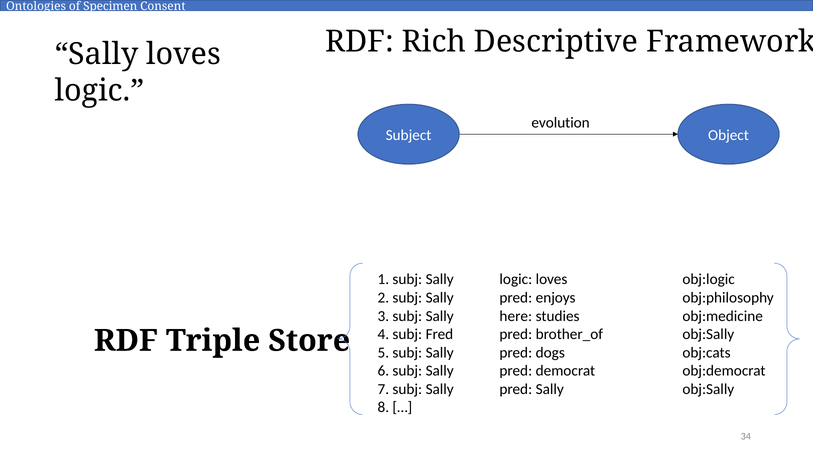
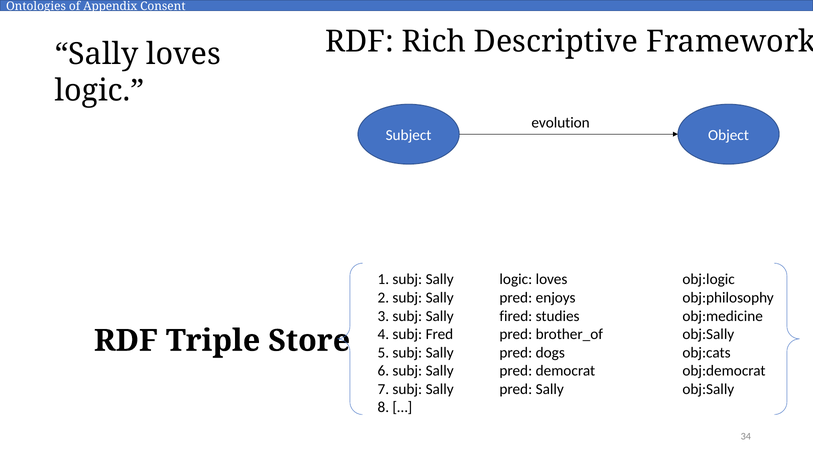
Specimen: Specimen -> Appendix (110, 6)
here: here -> fired (516, 316)
